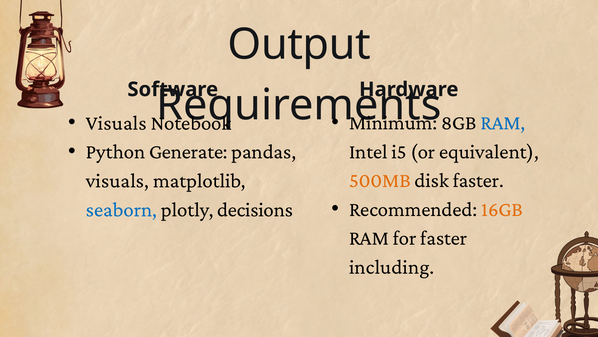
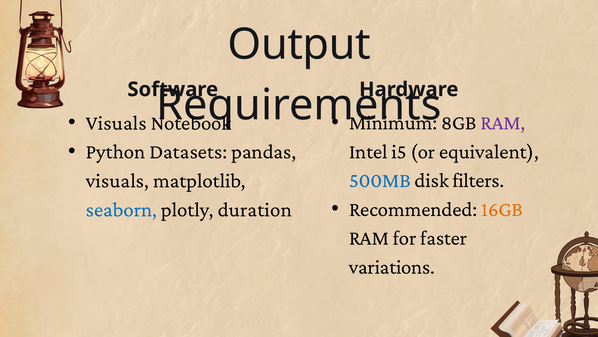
RAM colour: blue -> purple (503, 122)
Generate: Generate -> Datasets (188, 151)
500MB colour: orange -> blue (380, 180)
disk faster: faster -> filters (478, 180)
decisions: decisions -> duration (255, 209)
including: including -> variations (392, 266)
